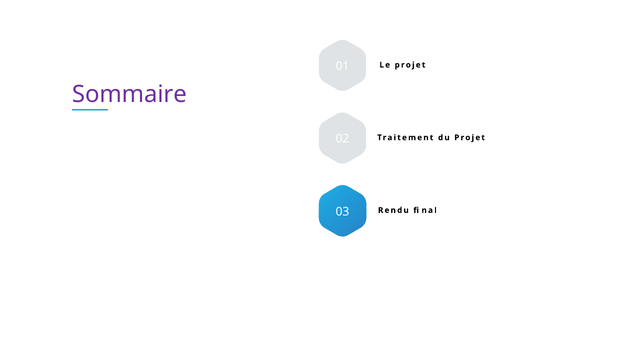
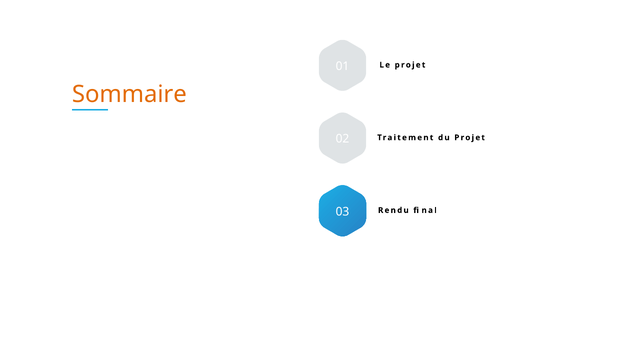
Sommaire colour: purple -> orange (129, 94)
